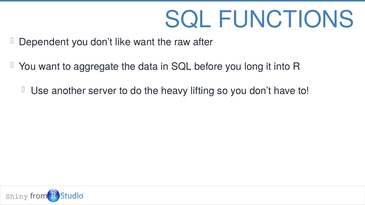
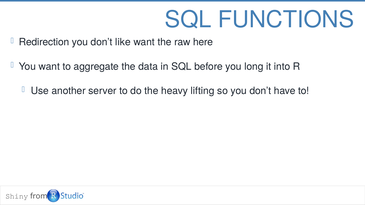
Dependent: Dependent -> Redirection (44, 42)
after: after -> here (203, 42)
